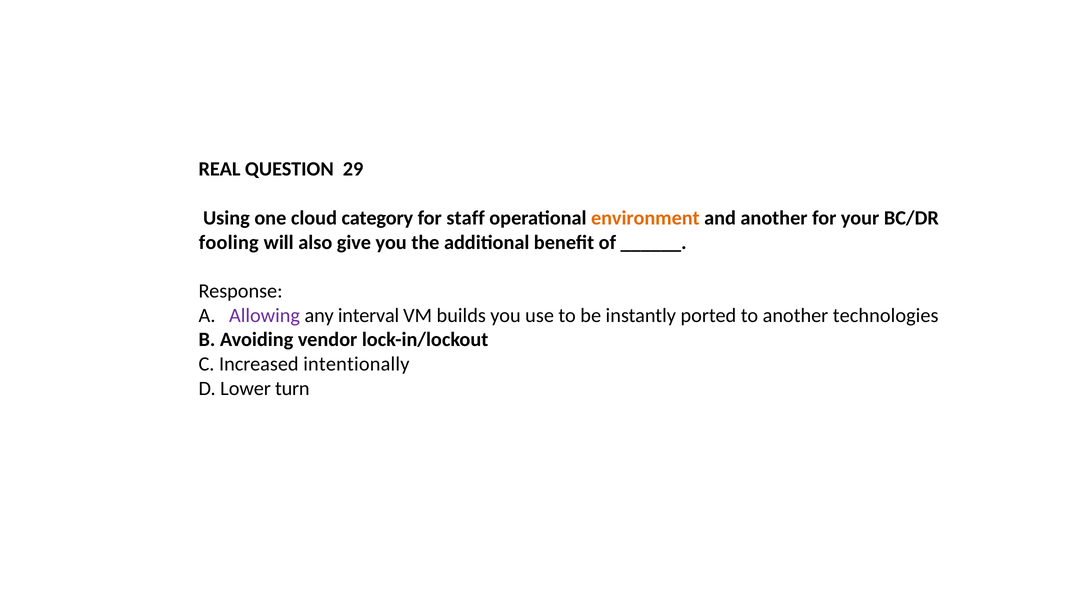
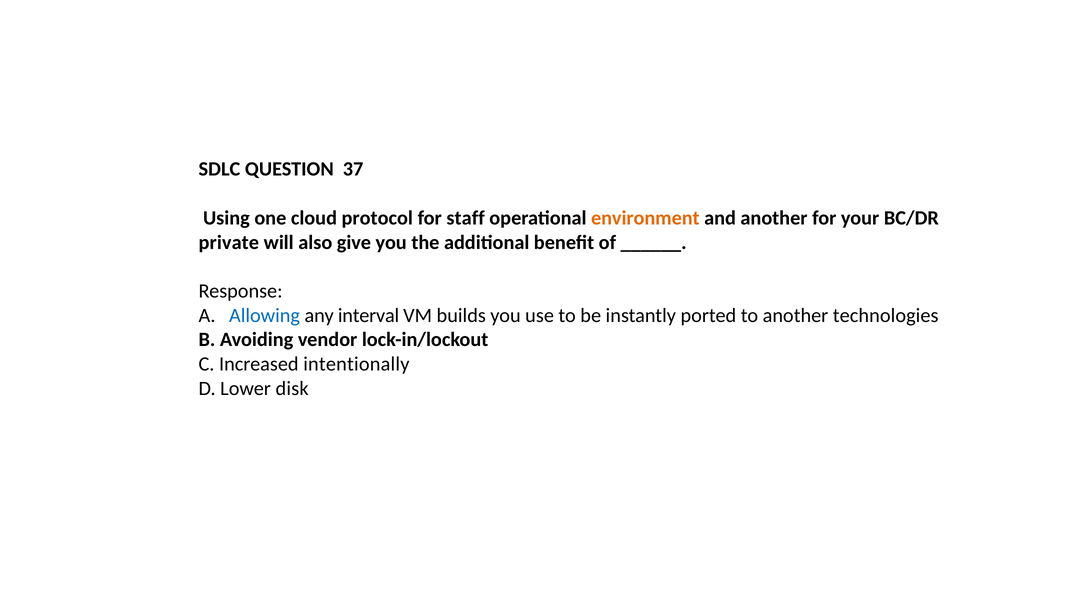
REAL: REAL -> SDLC (219, 169)
29: 29 -> 37 (353, 169)
category: category -> protocol (377, 218)
fooling: fooling -> private (229, 242)
Allowing colour: purple -> blue (265, 315)
turn: turn -> disk (292, 388)
